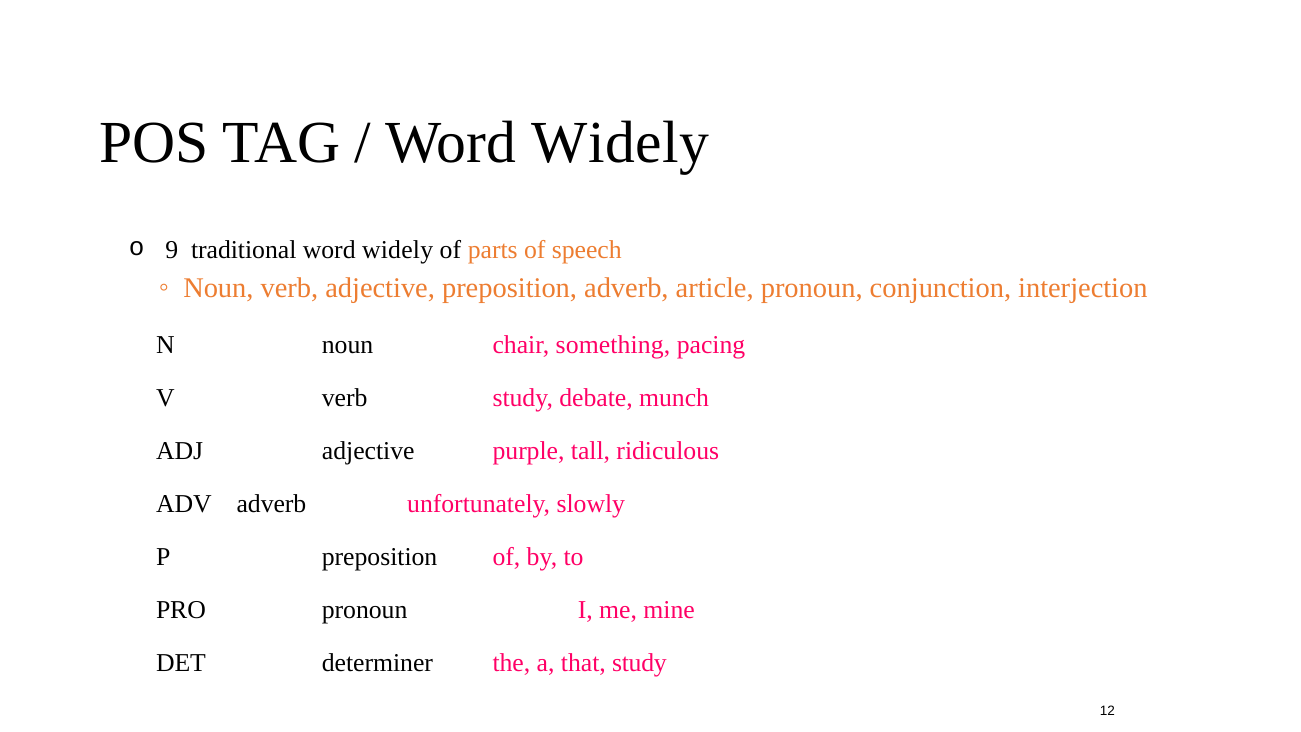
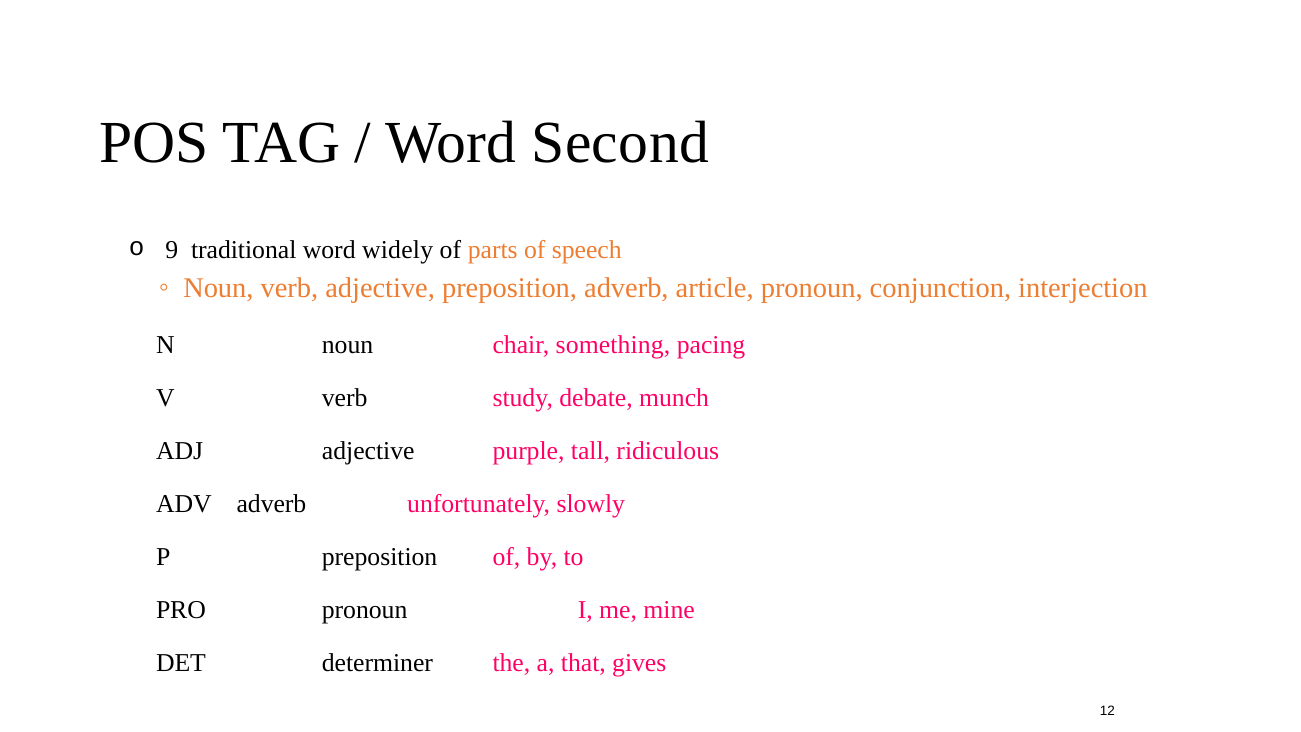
Widely: Widely -> Second (620, 143)
that study: study -> gives (639, 663)
